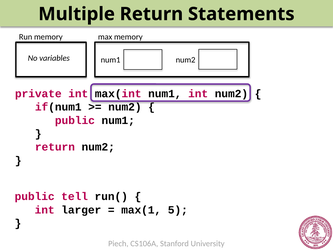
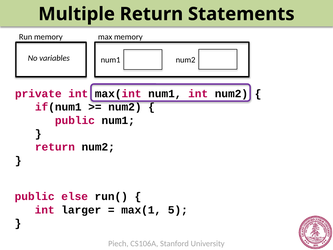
tell: tell -> else (75, 196)
